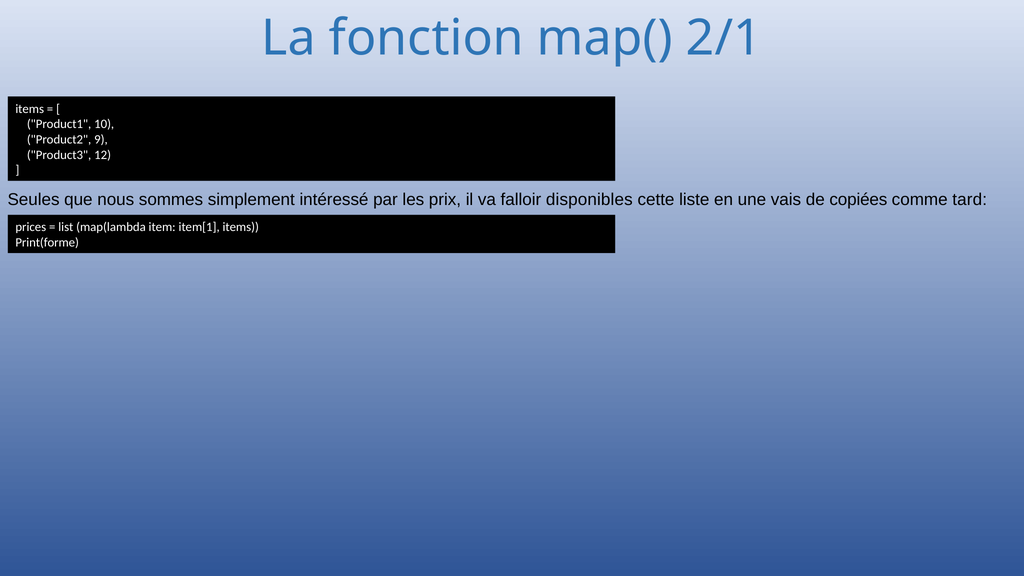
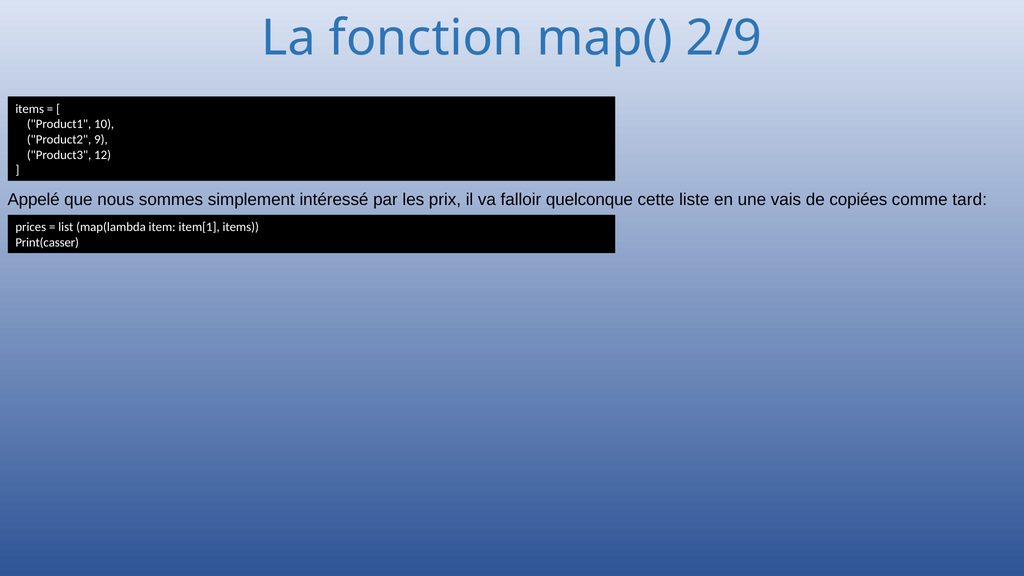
2/1: 2/1 -> 2/9 (724, 38)
Seules: Seules -> Appelé (34, 199)
disponibles: disponibles -> quelconque (589, 199)
Print(forme: Print(forme -> Print(casser (47, 243)
